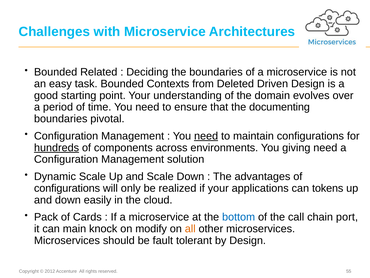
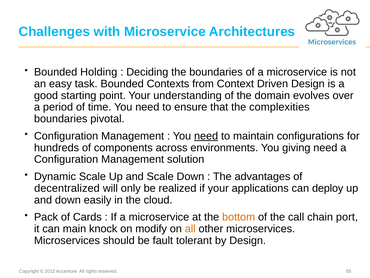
Related: Related -> Holding (99, 72)
Deleted: Deleted -> Context (235, 84)
documenting: documenting -> complexities (279, 107)
hundreds underline: present -> none (57, 147)
configurations: configurations -> decentralized (67, 188)
tokens: tokens -> deploy (328, 188)
bottom colour: blue -> orange (239, 217)
